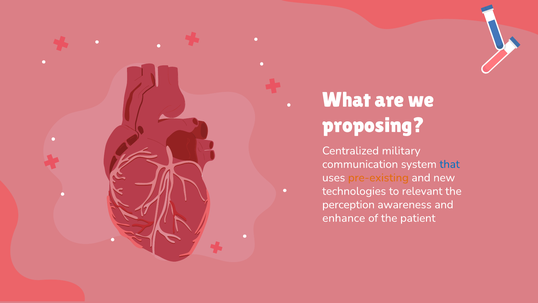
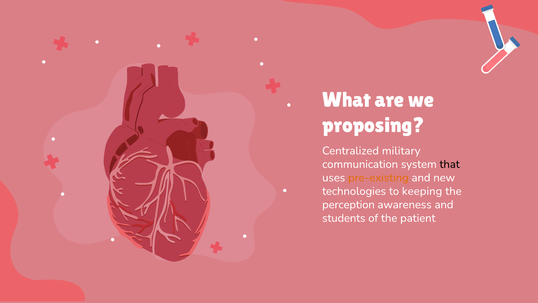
that colour: blue -> black (450, 164)
relevant: relevant -> keeping (422, 191)
enhance: enhance -> students (344, 218)
